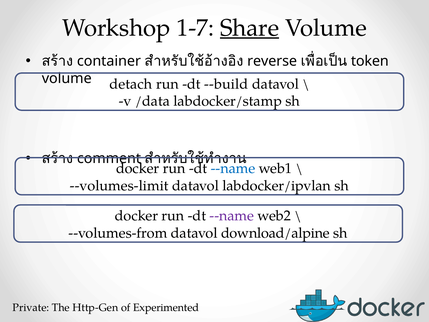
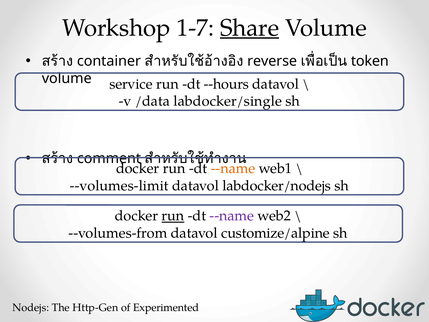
detach: detach -> service (131, 84)
--build: --build -> --hours (226, 84)
labdocker/stamp: labdocker/stamp -> labdocker/single (228, 101)
--name colour: blue -> orange (233, 168)
labdocker/ipvlan: labdocker/ipvlan -> labdocker/nodejs (277, 186)
run underline: none -> present (173, 216)
download/alpine: download/alpine -> customize/alpine (275, 233)
Private: Private -> Nodejs (31, 308)
